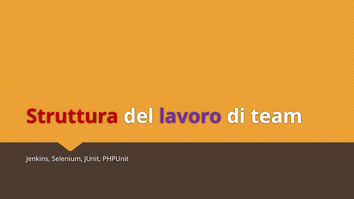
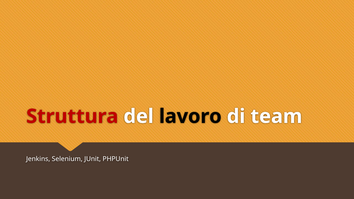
lavoro colour: purple -> black (190, 116)
